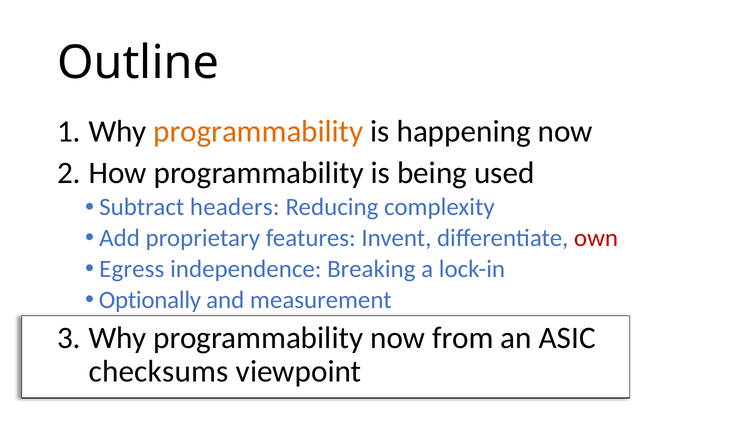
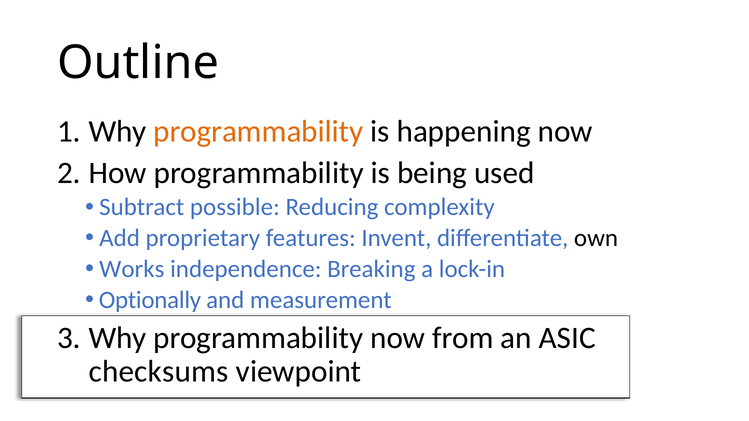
headers: headers -> possible (235, 207)
own colour: red -> black (596, 238)
Egress: Egress -> Works (132, 269)
